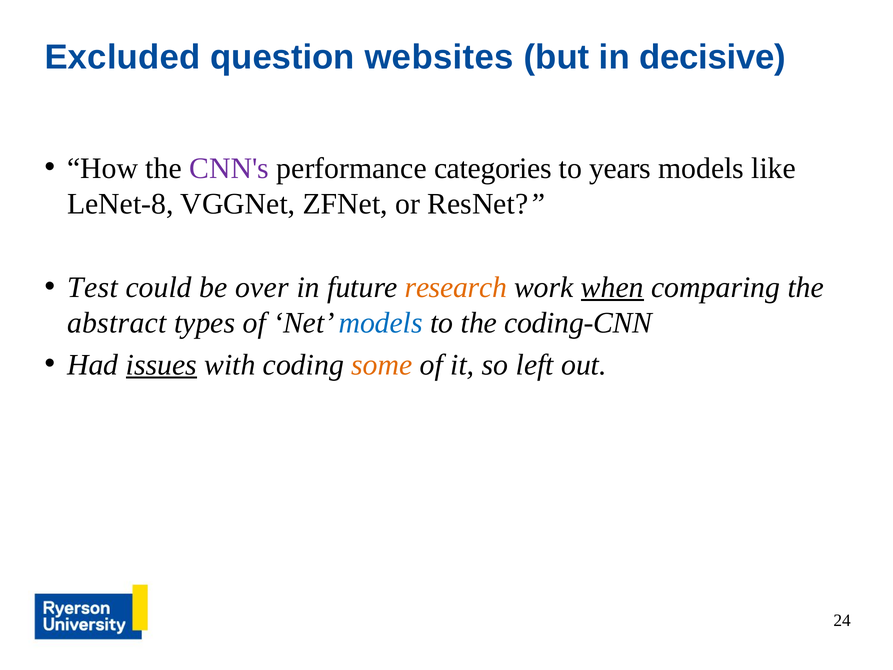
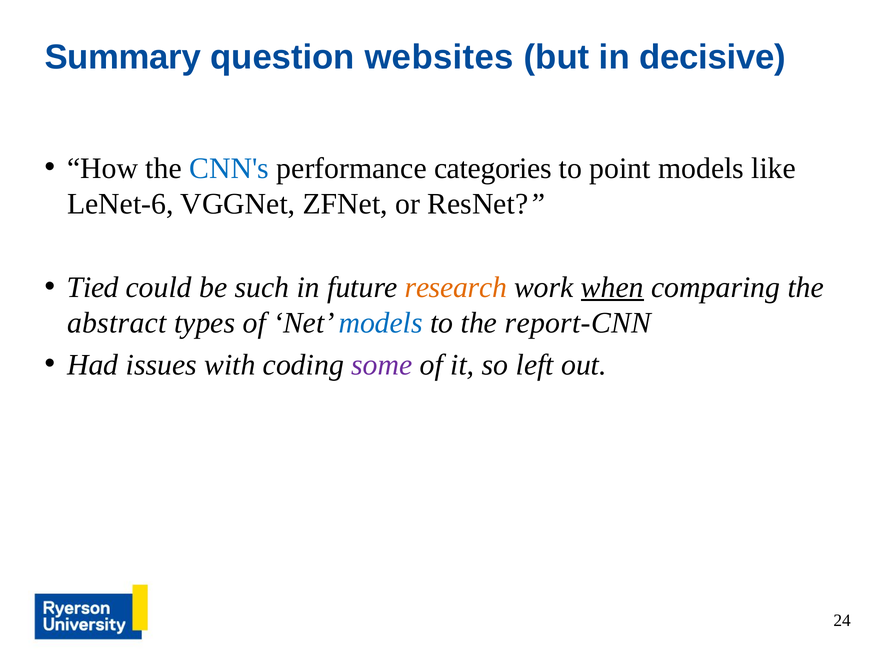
Excluded: Excluded -> Summary (123, 57)
CNN's colour: purple -> blue (229, 168)
years: years -> point (620, 168)
LeNet-8: LeNet-8 -> LeNet-6 (120, 204)
Test: Test -> Tied (93, 287)
over: over -> such (262, 287)
coding-CNN: coding-CNN -> report-CNN (578, 323)
issues underline: present -> none (161, 365)
some colour: orange -> purple (382, 365)
